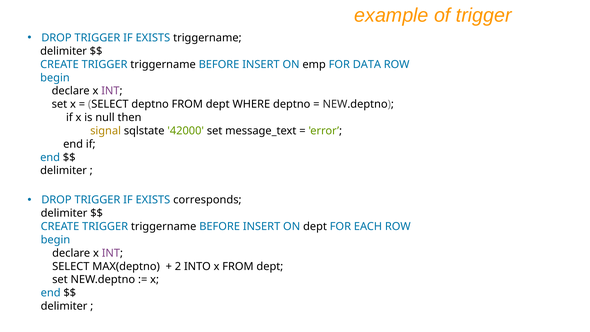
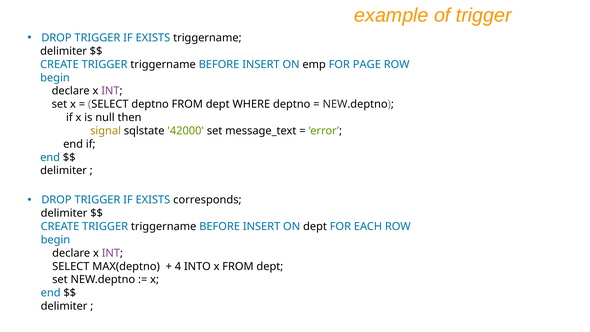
DATA: DATA -> PAGE (367, 64)
2: 2 -> 4 (178, 266)
